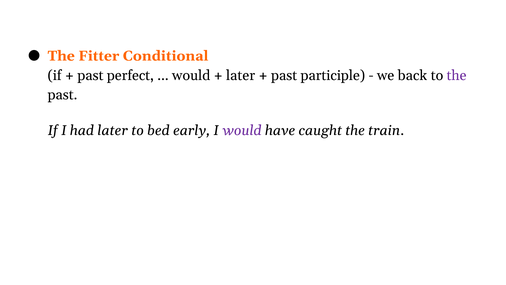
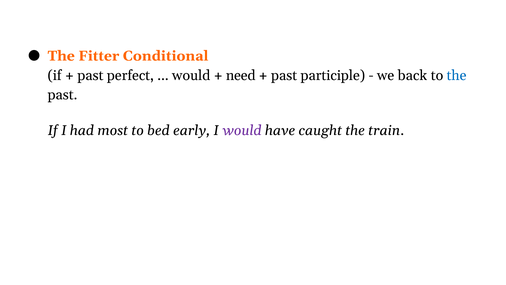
later: later -> need (241, 75)
the colour: purple -> blue (457, 75)
had later: later -> most (113, 130)
